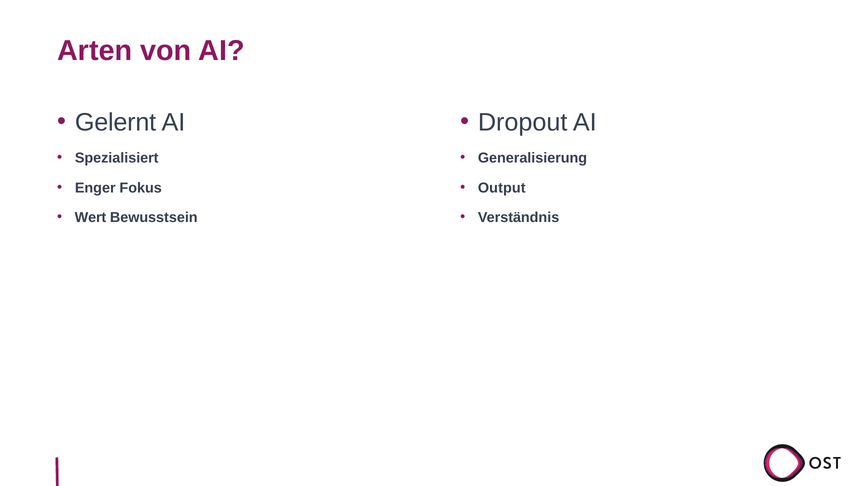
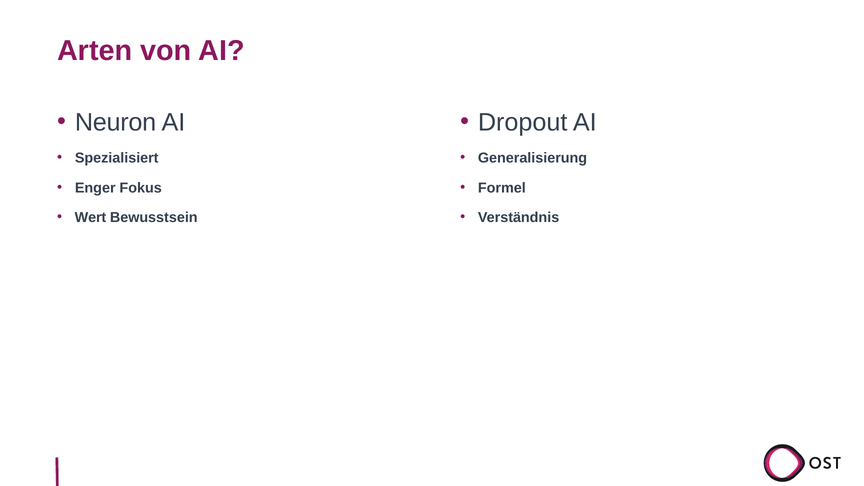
Gelernt: Gelernt -> Neuron (116, 122)
Output: Output -> Formel (502, 188)
